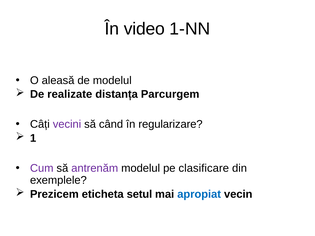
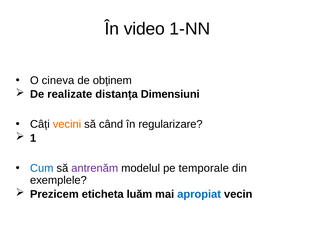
aleasă: aleasă -> cineva (58, 80)
de modelul: modelul -> obținem (112, 80)
Parcurgem: Parcurgem -> Dimensiuni (170, 94)
vecini colour: purple -> orange (67, 124)
Cum colour: purple -> blue (42, 168)
clasificare: clasificare -> temporale (204, 168)
setul: setul -> luăm (139, 194)
